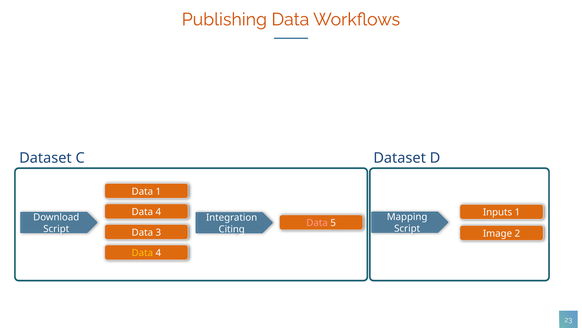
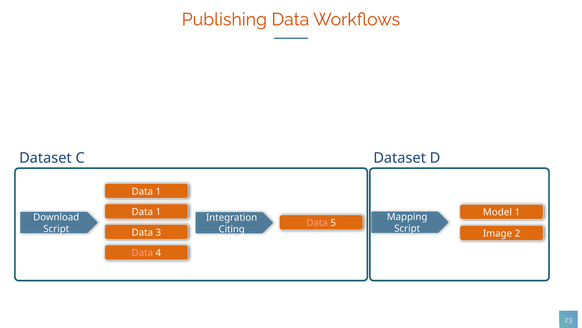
4: 4 -> 1 (158, 212)
Inputs: Inputs -> Model (497, 212)
Data colour: yellow -> pink (142, 253)
